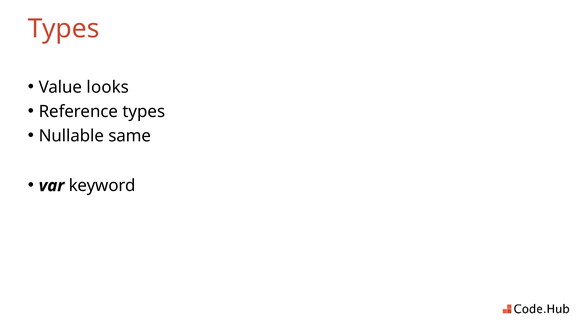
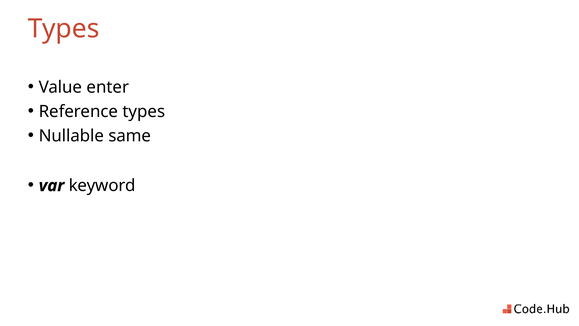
looks: looks -> enter (108, 87)
